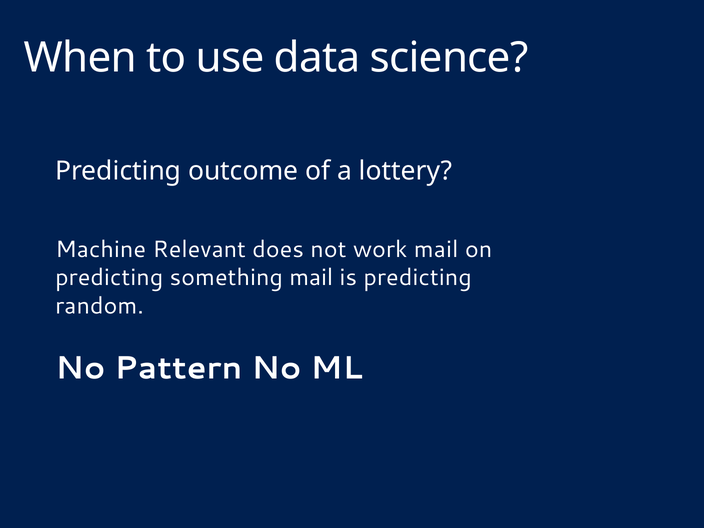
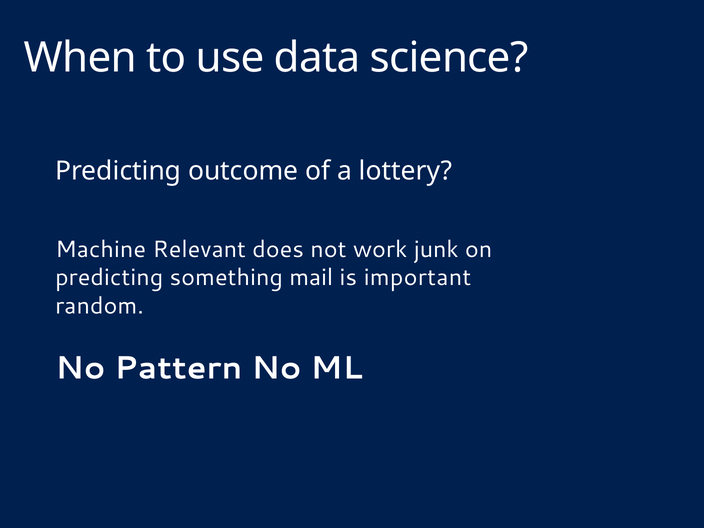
work mail: mail -> junk (436, 249)
is predicting: predicting -> important (418, 278)
